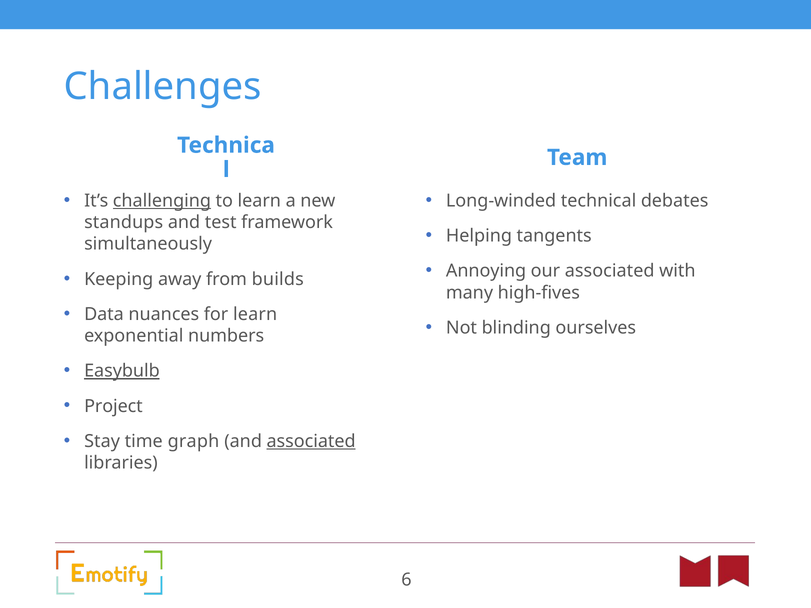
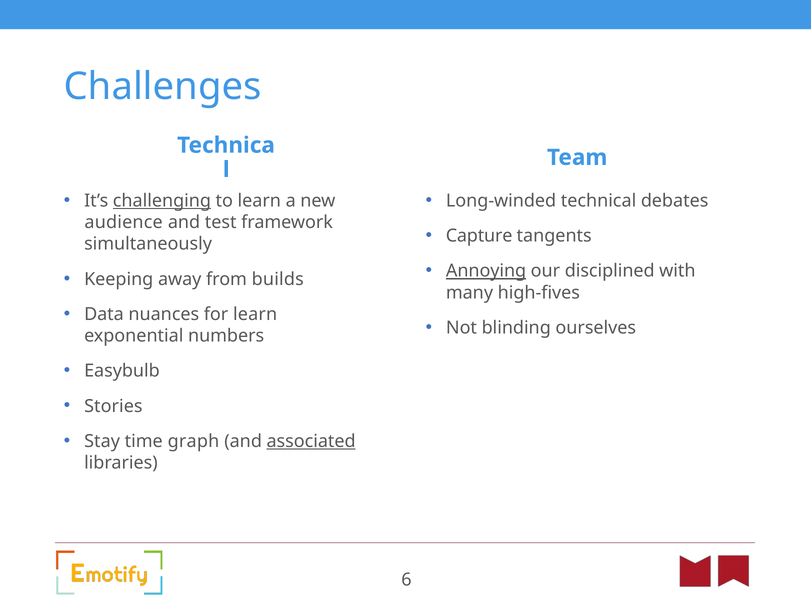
standups: standups -> audience (124, 223)
Helping: Helping -> Capture (479, 236)
Annoying underline: none -> present (486, 271)
our associated: associated -> disciplined (610, 271)
Easybulb underline: present -> none (122, 371)
Project: Project -> Stories (113, 406)
